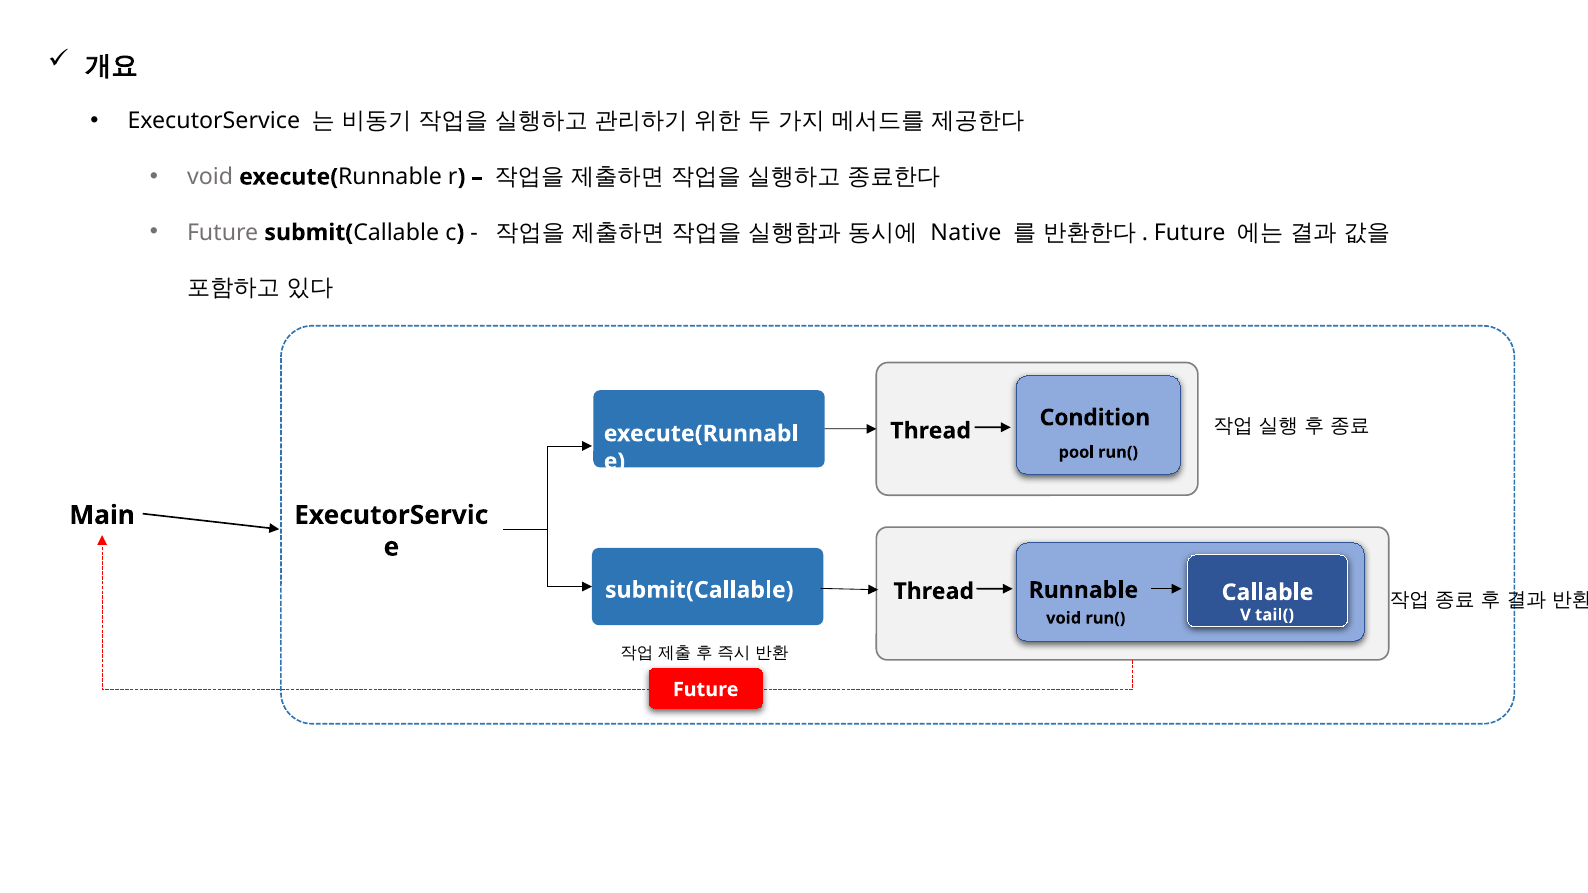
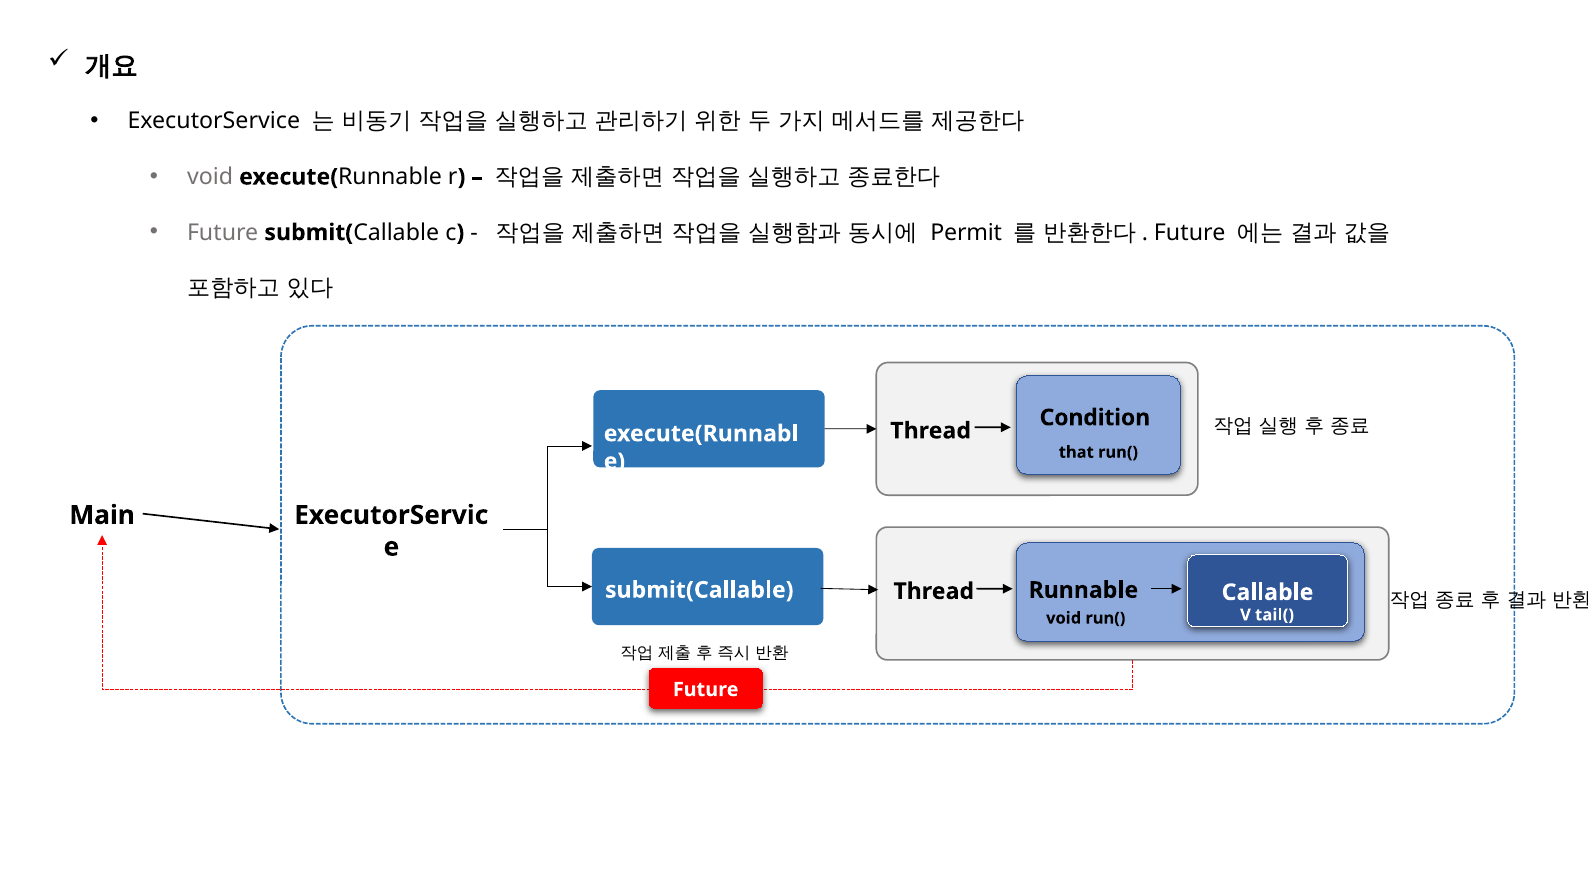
Native: Native -> Permit (966, 233)
pool: pool -> that (1076, 452)
